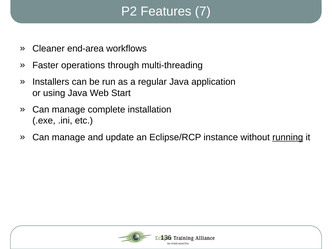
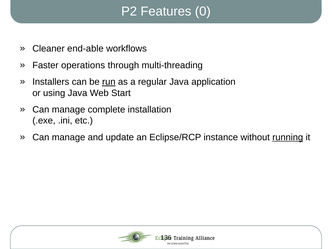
7: 7 -> 0 (203, 11)
end-area: end-area -> end-able (85, 49)
run underline: none -> present (109, 82)
